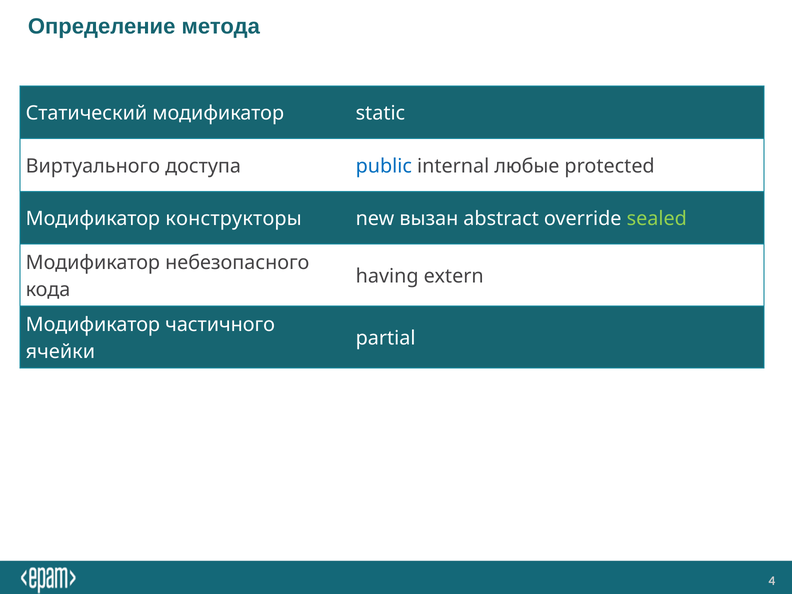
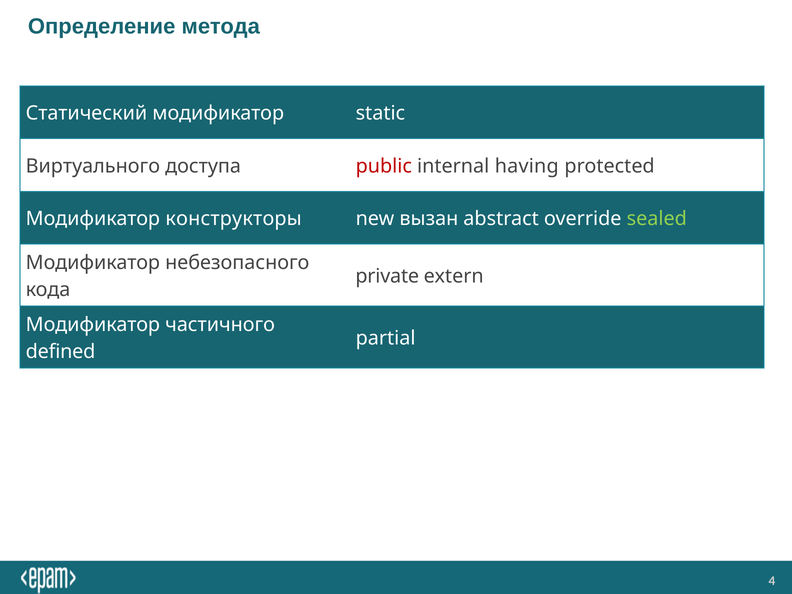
public colour: blue -> red (384, 166)
любые: любые -> having (527, 166)
having: having -> private (387, 276)
ячейки: ячейки -> defined (61, 351)
